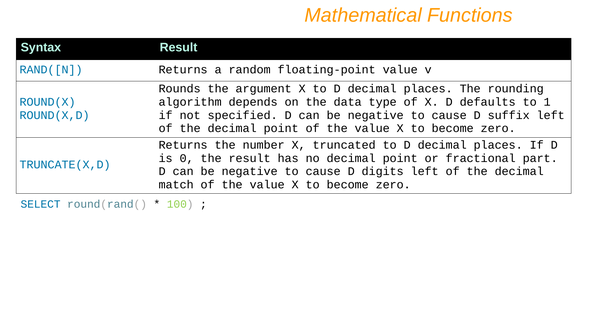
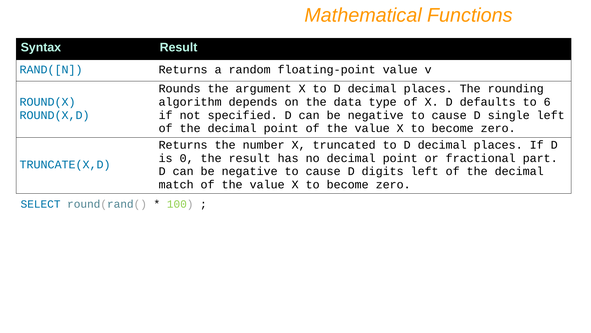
1: 1 -> 6 (547, 102)
suffix: suffix -> single (509, 115)
